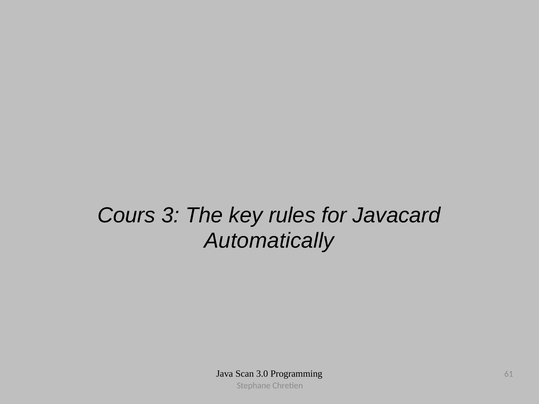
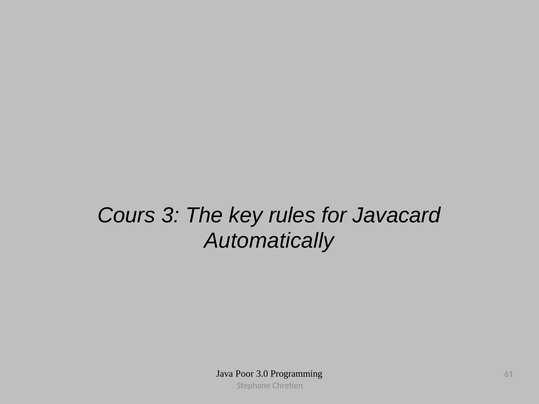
Scan: Scan -> Poor (245, 373)
